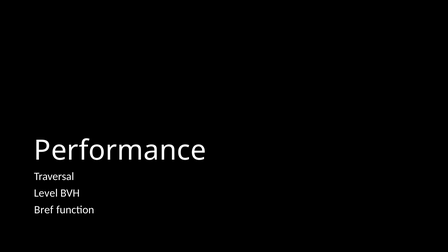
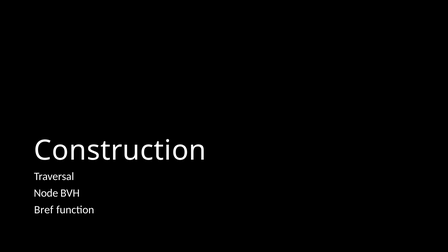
Performance: Performance -> Construction (120, 151)
Level: Level -> Node (46, 193)
